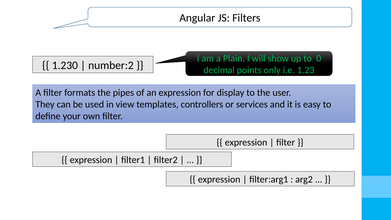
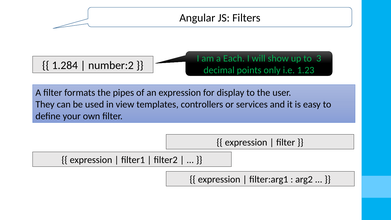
Plain: Plain -> Each (234, 58)
0: 0 -> 3 (319, 58)
1.230: 1.230 -> 1.284 (65, 65)
